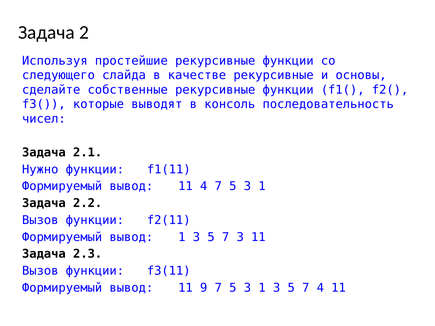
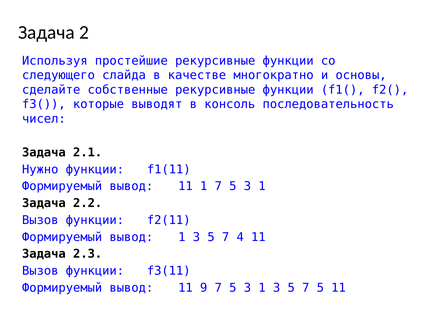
качестве рекурсивные: рекурсивные -> многократно (274, 75)
11 4: 4 -> 1 (204, 186)
7 3: 3 -> 4 (240, 237)
5 7 4: 4 -> 5 (320, 288)
